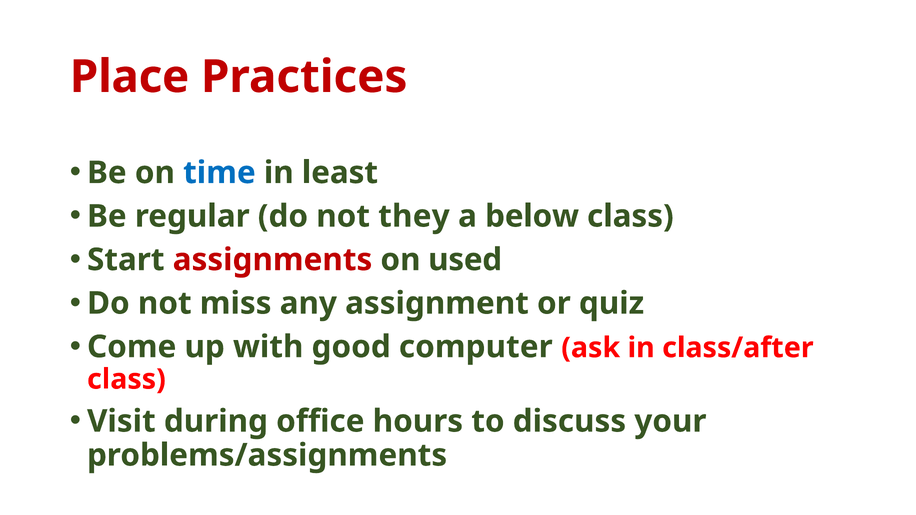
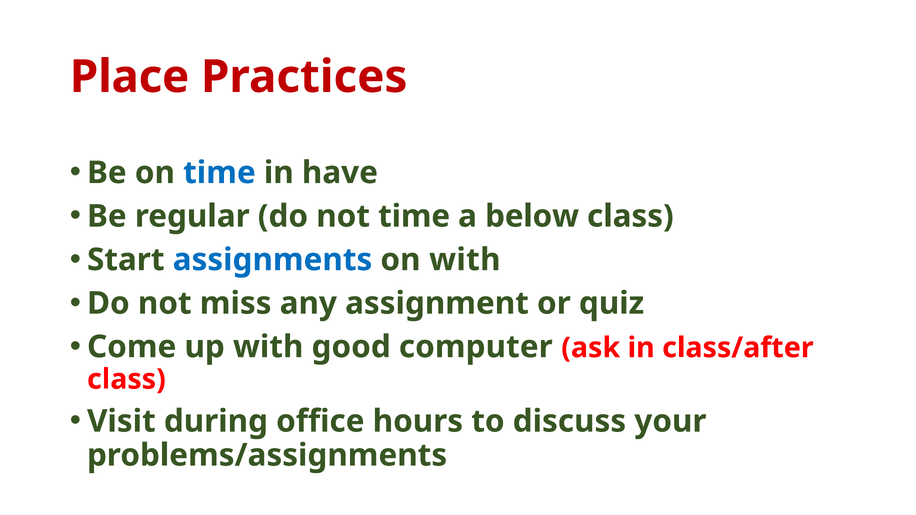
least: least -> have (340, 173)
not they: they -> time (414, 216)
assignments colour: red -> blue (272, 260)
on used: used -> with (465, 260)
